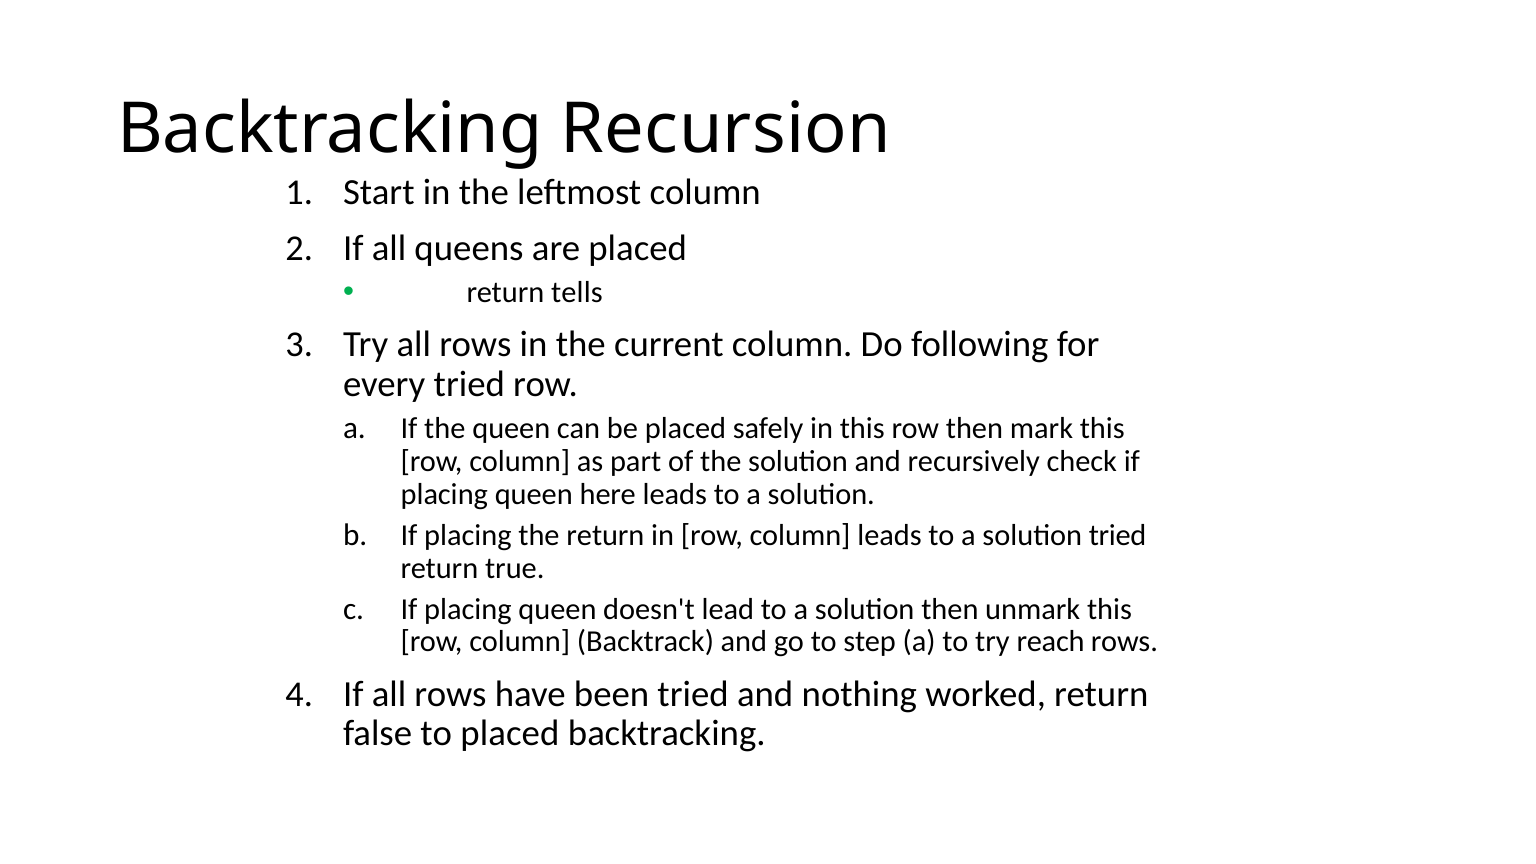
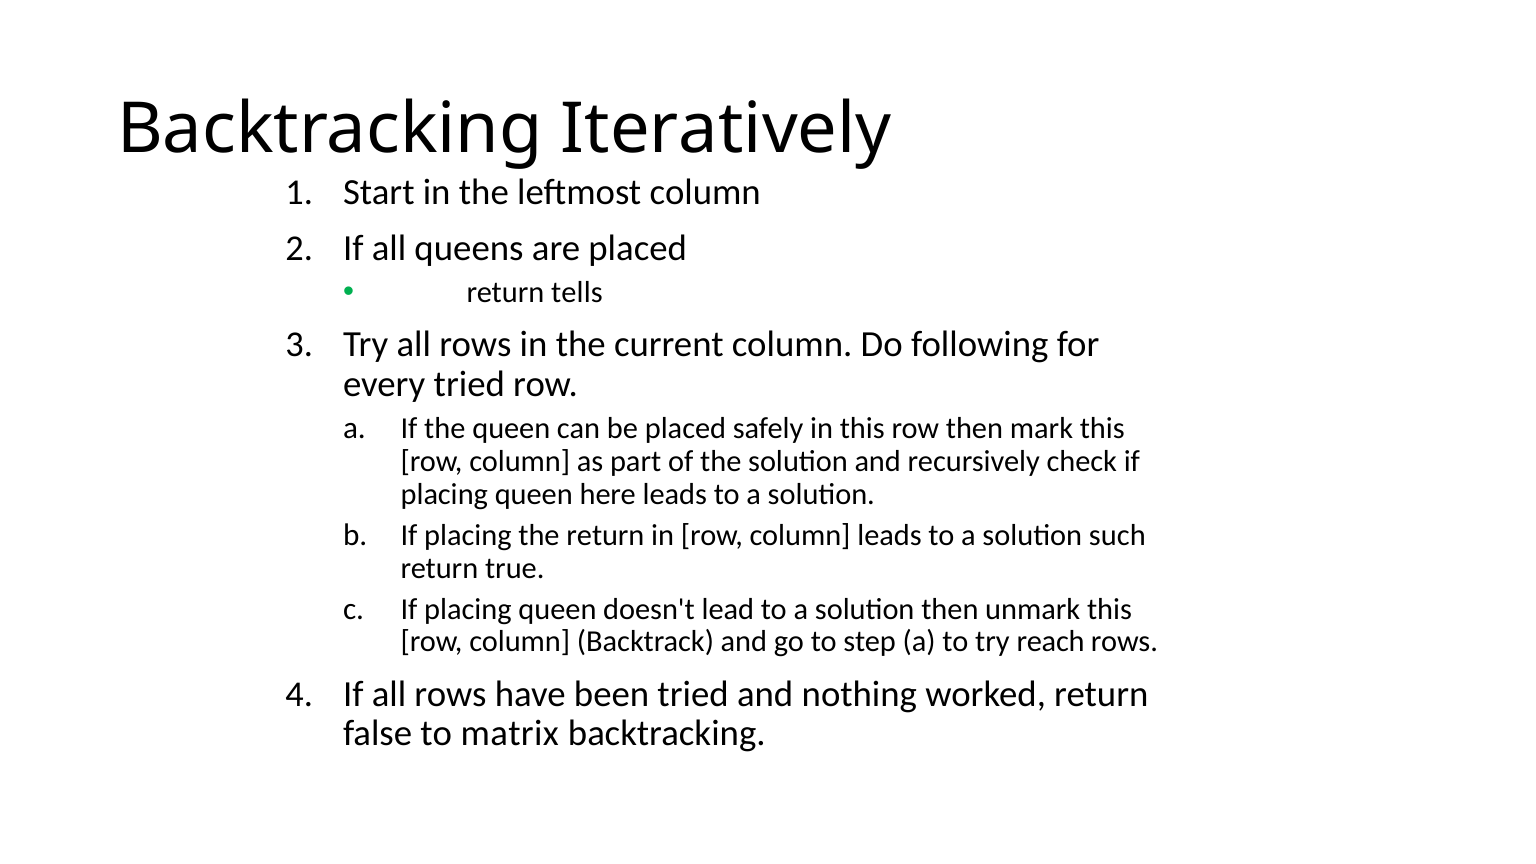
Recursion: Recursion -> Iteratively (726, 129)
solution tried: tried -> such (1117, 535)
to placed: placed -> matrix (510, 734)
